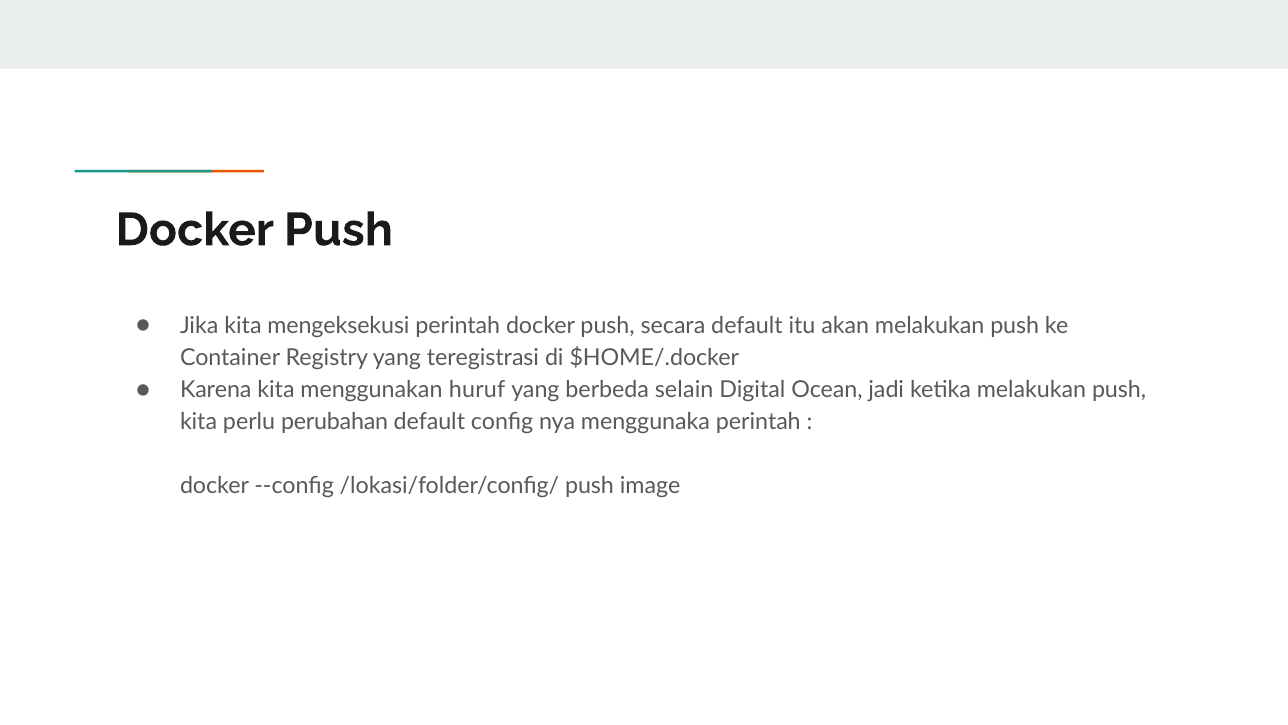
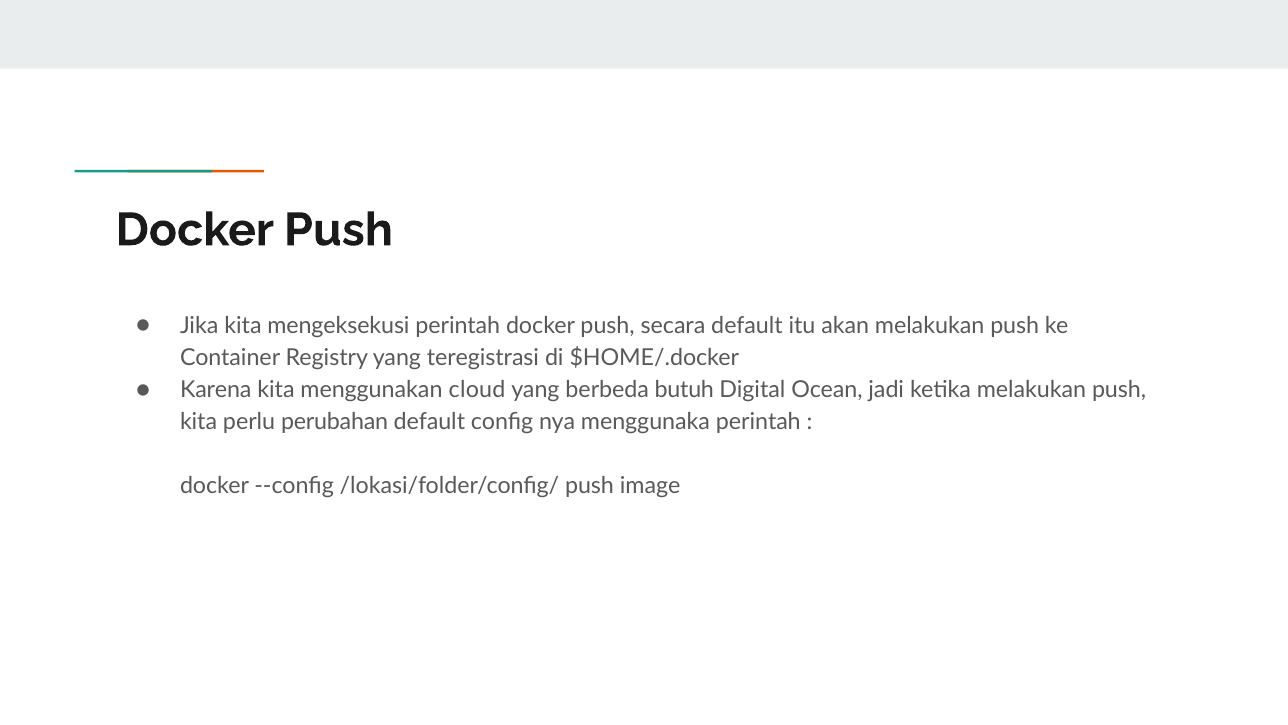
huruf: huruf -> cloud (477, 390)
selain: selain -> butuh (684, 390)
